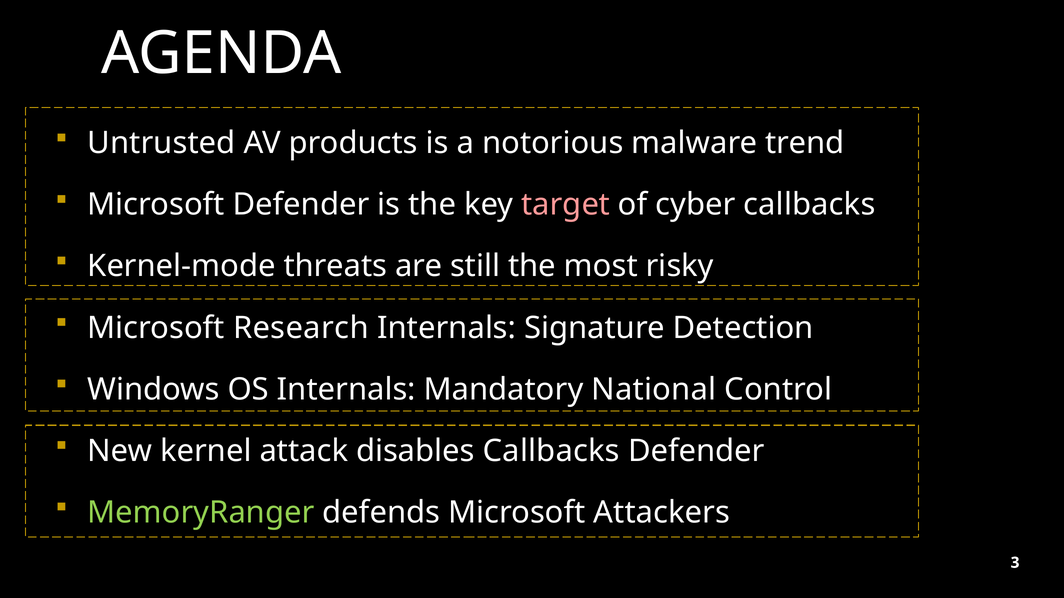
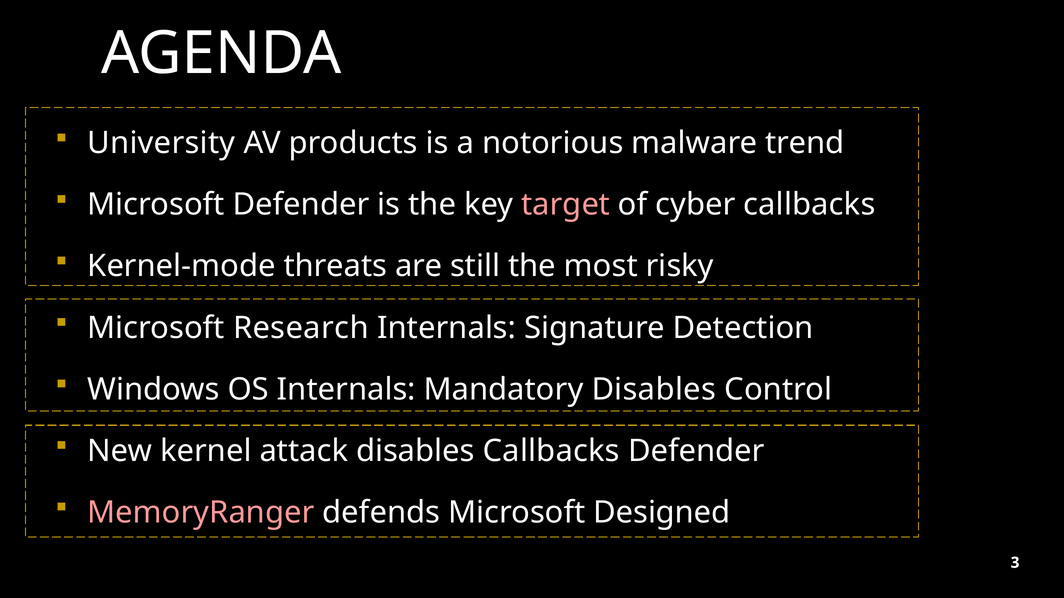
Untrusted: Untrusted -> University (161, 143)
Mandatory National: National -> Disables (654, 390)
MemoryRanger colour: light green -> pink (201, 513)
Attackers: Attackers -> Designed (662, 513)
